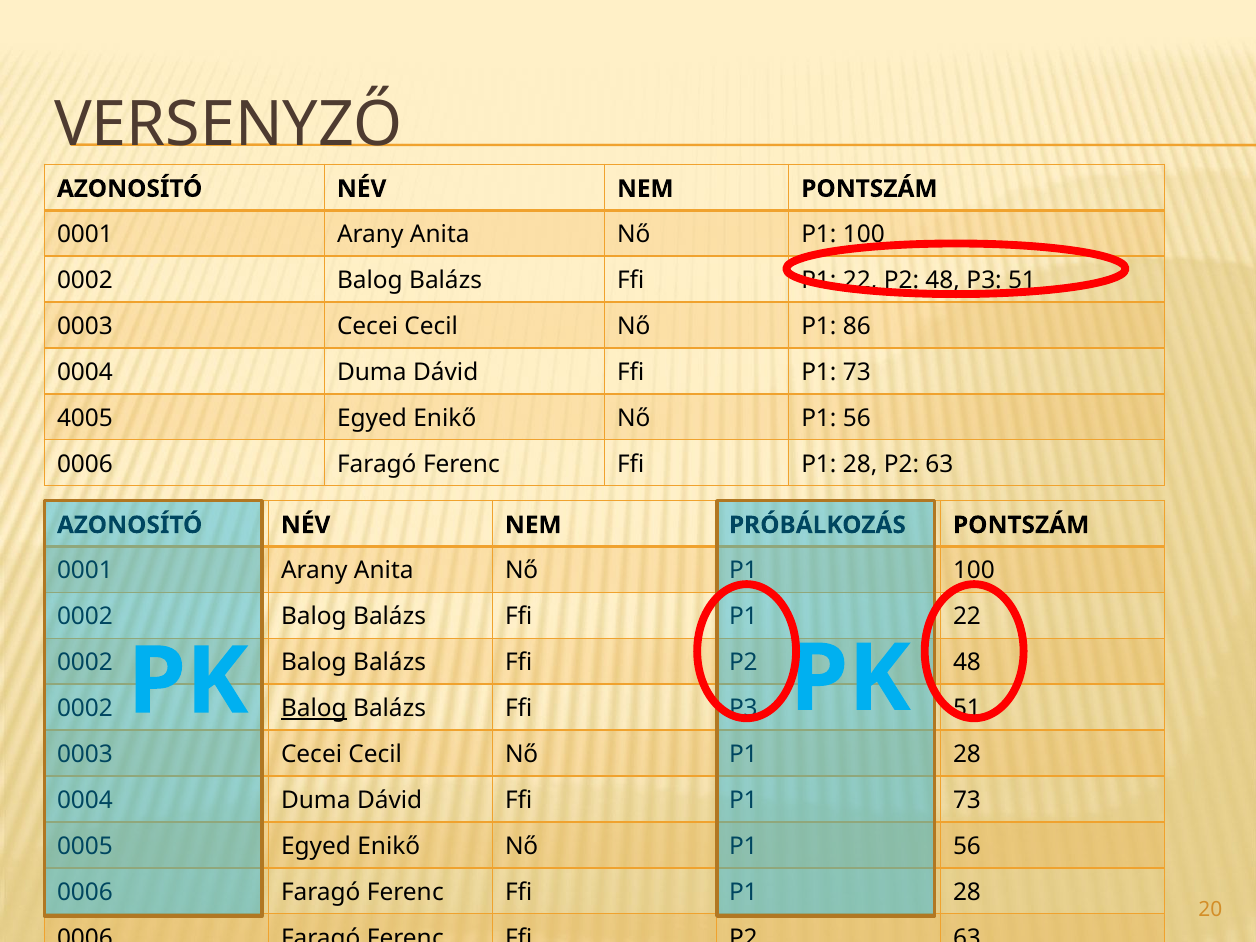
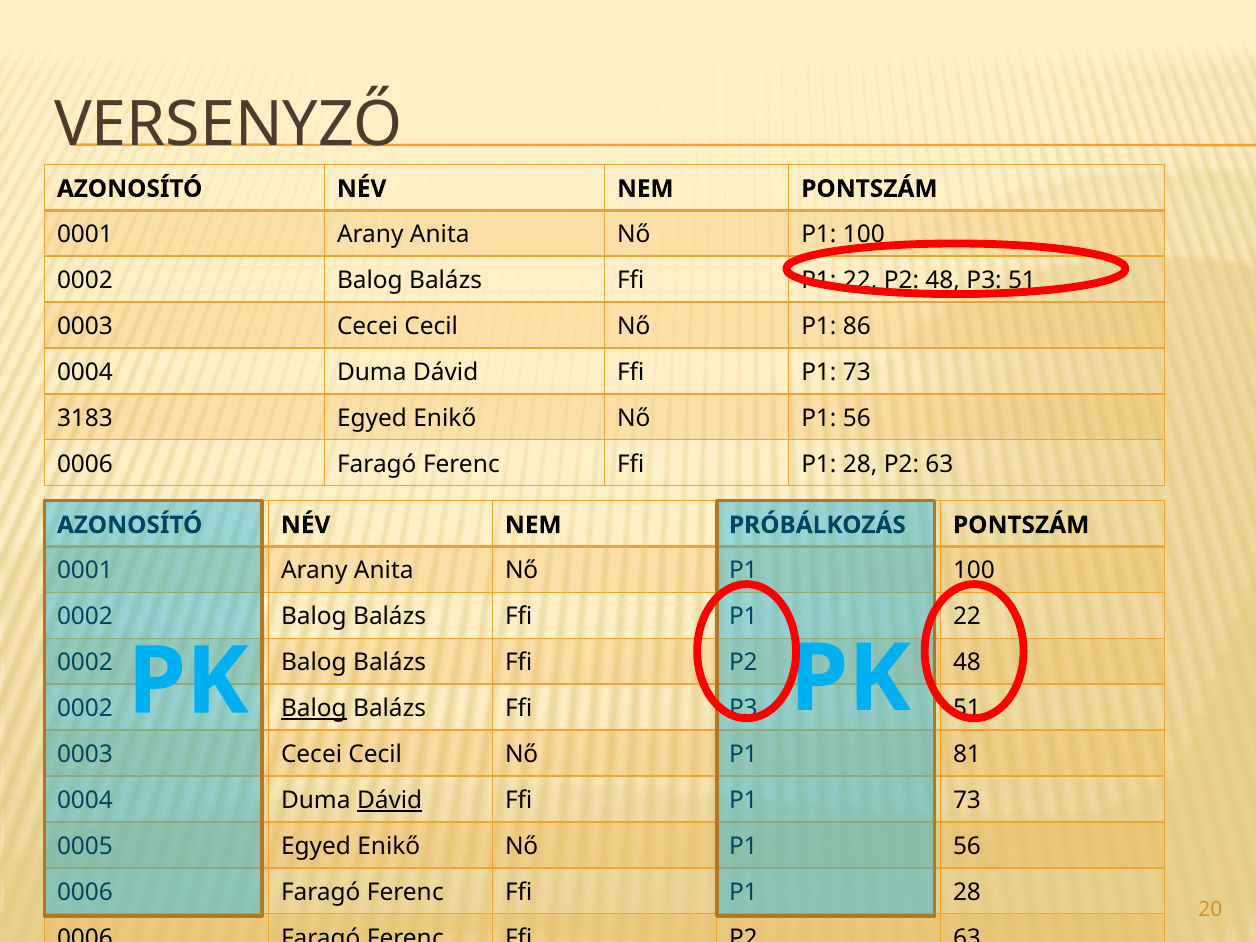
4005: 4005 -> 3183 (85, 418)
28: 28 -> 81 (967, 754)
Dávid underline: none -> present (390, 800)
